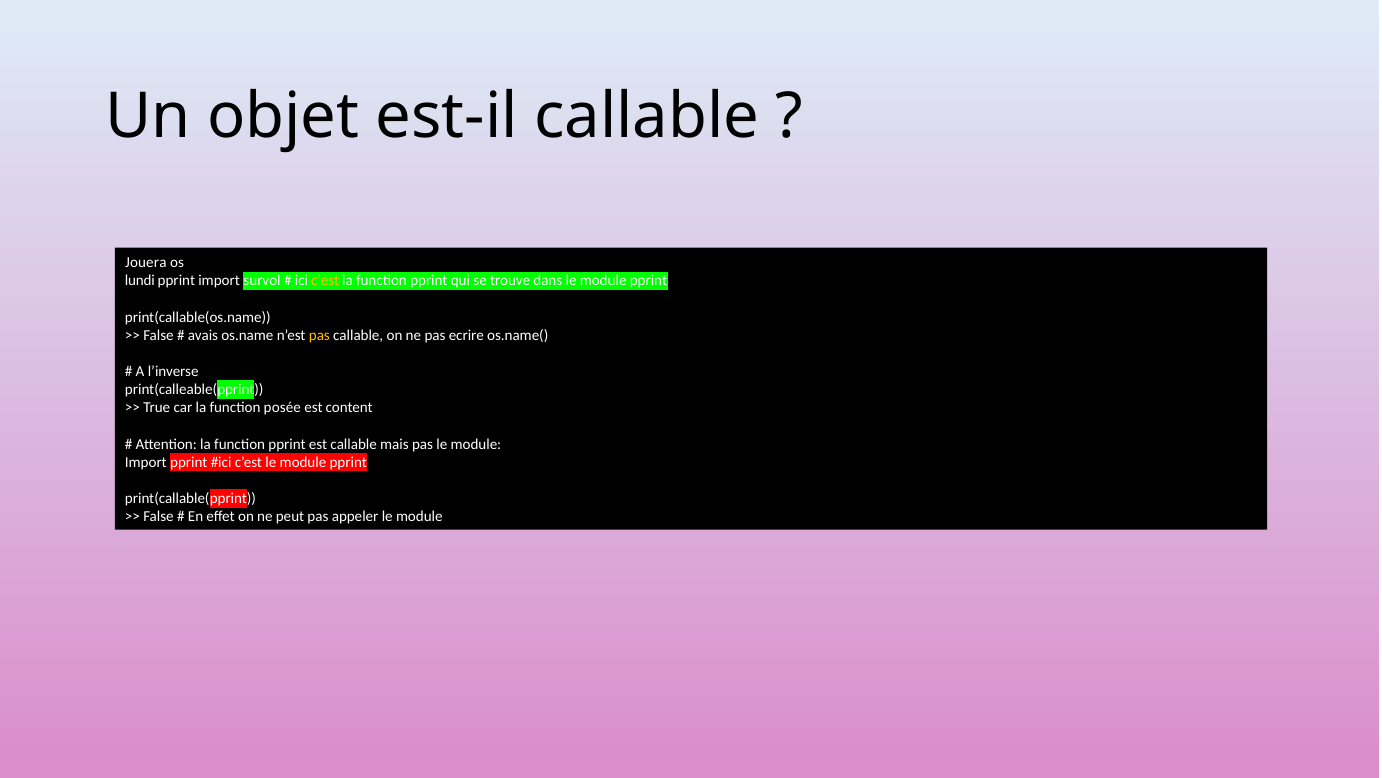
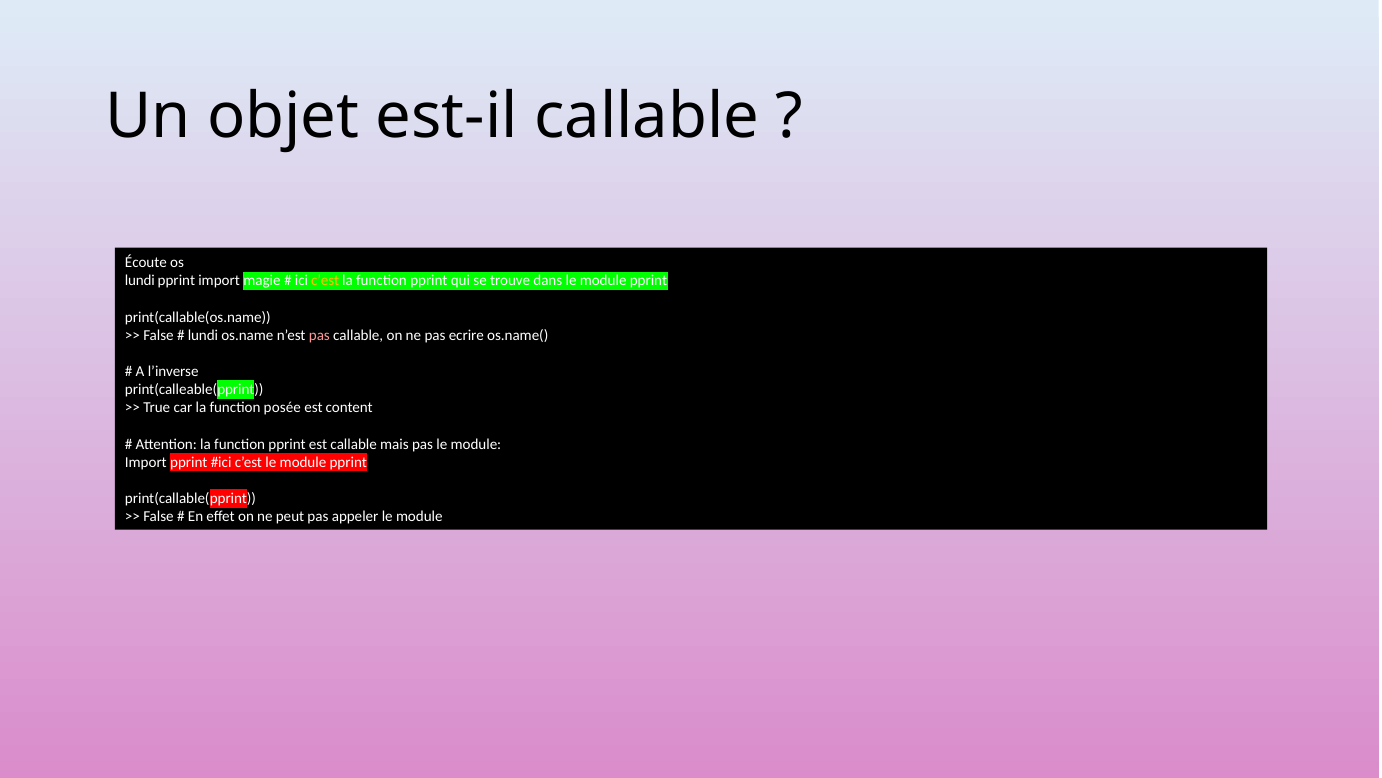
Jouera: Jouera -> Écoute (146, 263)
survol: survol -> magie (262, 281)
avais: avais -> lundi (203, 335)
pas colour: yellow -> pink (319, 335)
